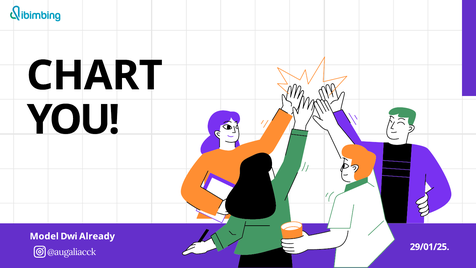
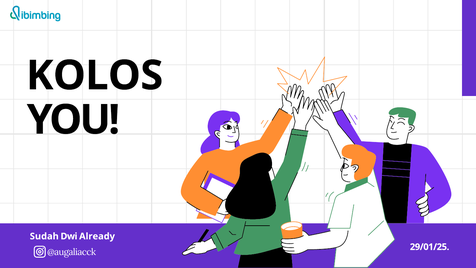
CHART: CHART -> KOLOS (95, 76)
Model: Model -> Sudah (44, 236)
